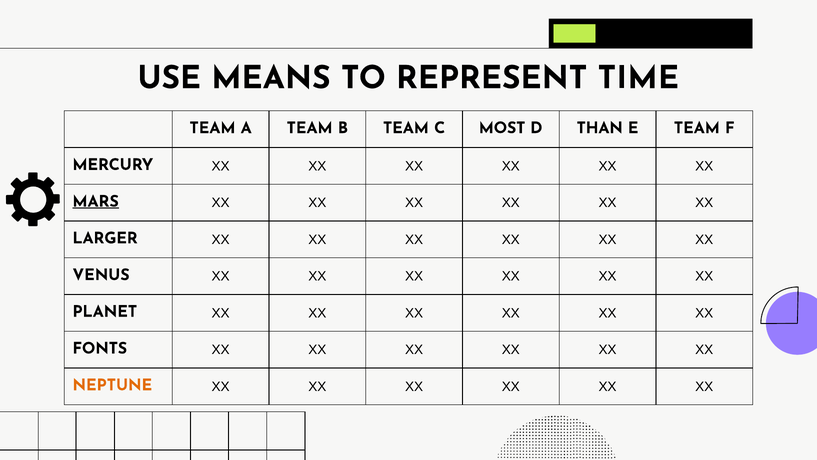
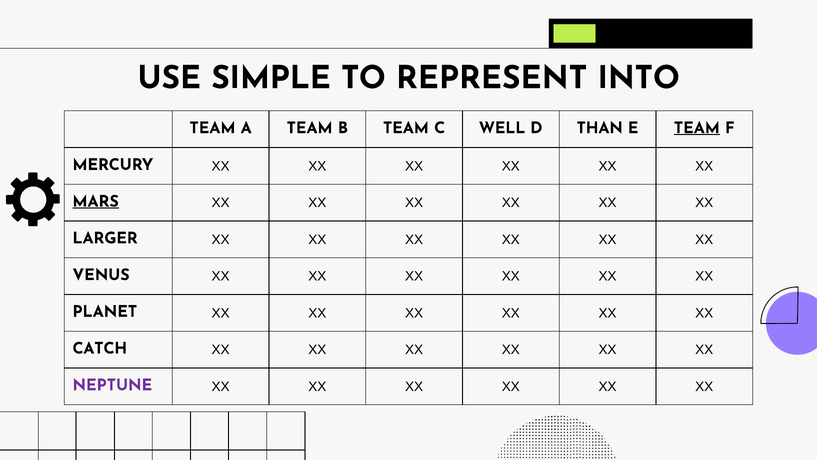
MEANS: MEANS -> SIMPLE (271, 78)
TIME: TIME -> INTO (639, 78)
MOST: MOST -> WELL (502, 128)
TEAM underline: none -> present (697, 128)
FONTS: FONTS -> CATCH (100, 348)
NEPTUNE colour: orange -> purple (112, 385)
